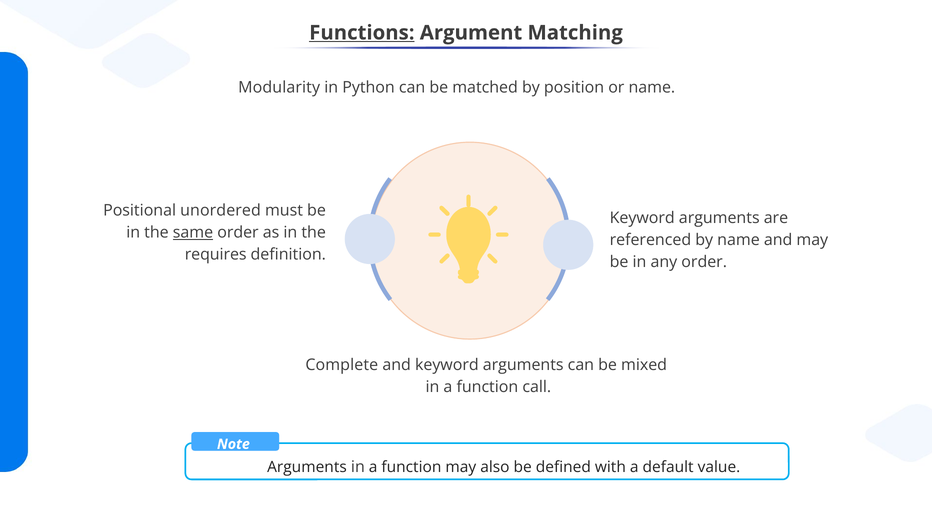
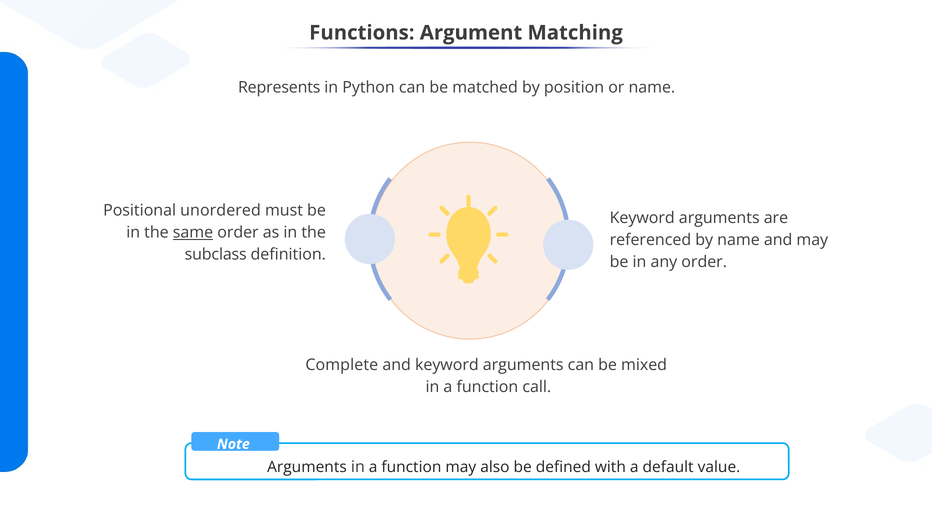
Functions underline: present -> none (362, 33)
Modularity: Modularity -> Represents (279, 88)
requires: requires -> subclass (216, 255)
